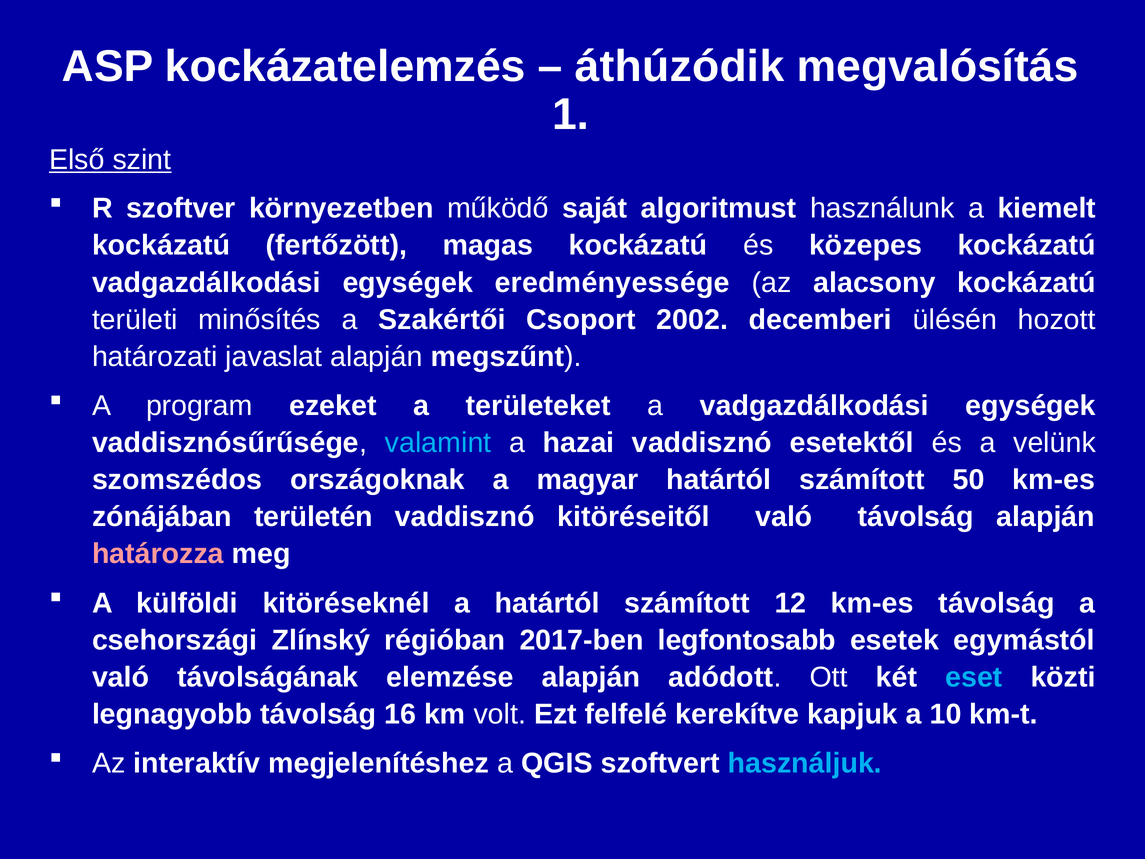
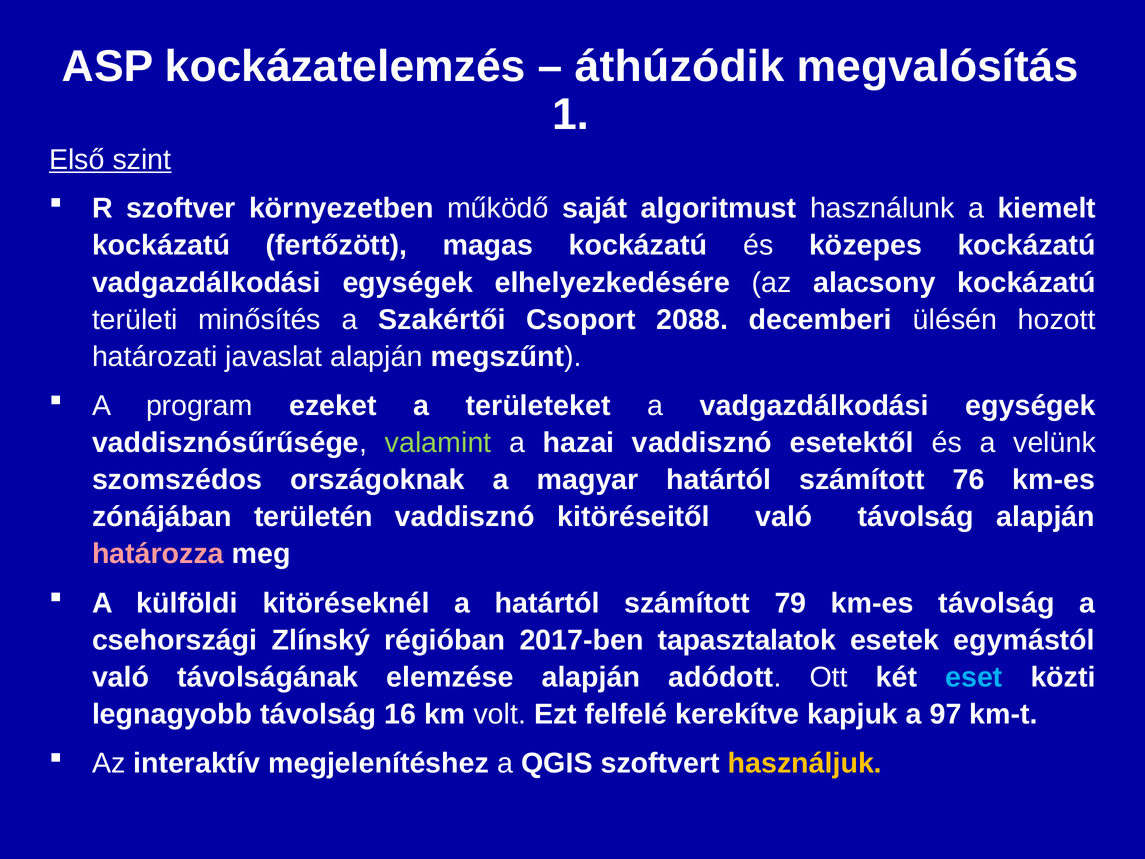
eredményessége: eredményessége -> elhelyezkedésére (612, 282)
2002: 2002 -> 2088 (692, 320)
valamint colour: light blue -> light green (438, 443)
50: 50 -> 76 (969, 480)
12: 12 -> 79 (790, 603)
legfontosabb: legfontosabb -> tapasztalatok (747, 640)
10: 10 -> 97 (946, 714)
használjuk colour: light blue -> yellow (805, 763)
